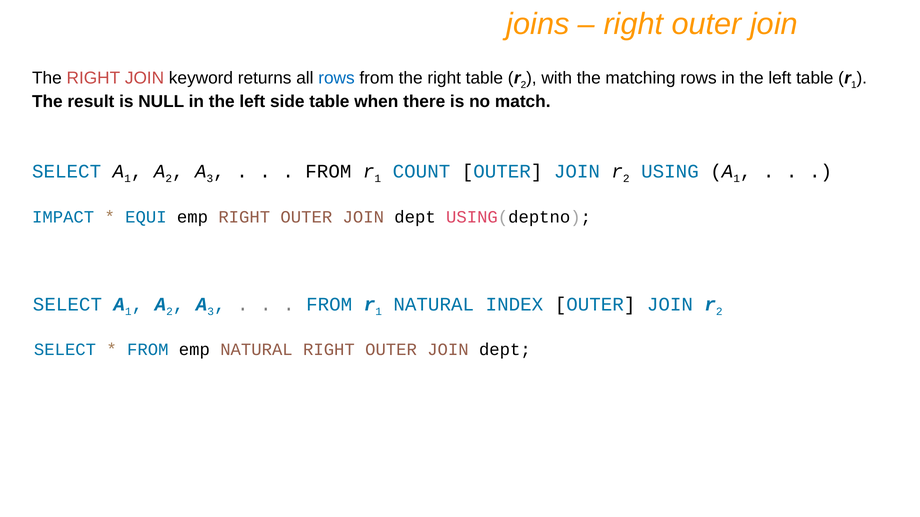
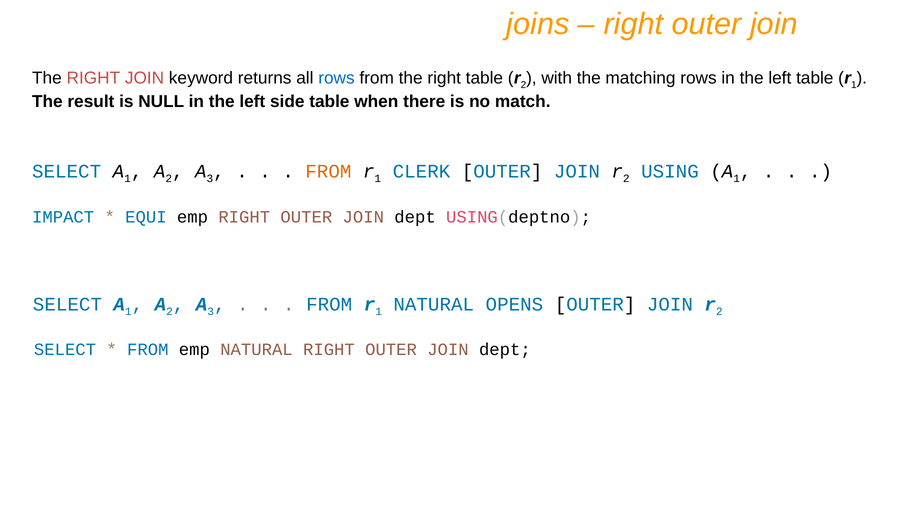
FROM colour: black -> orange (328, 171)
COUNT: COUNT -> CLERK (421, 171)
INDEX: INDEX -> OPENS (514, 305)
